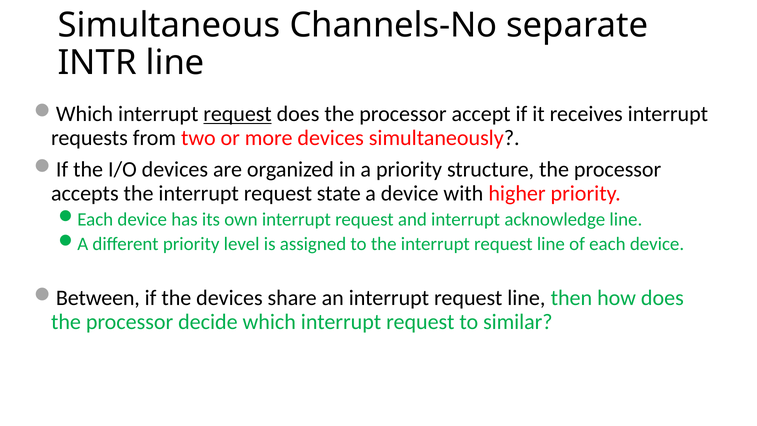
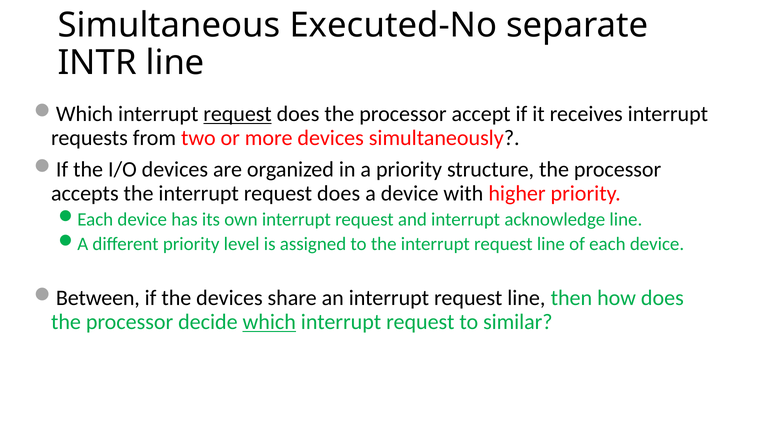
Channels-No: Channels-No -> Executed-No (393, 25)
the interrupt request state: state -> does (339, 193)
which underline: none -> present (269, 322)
